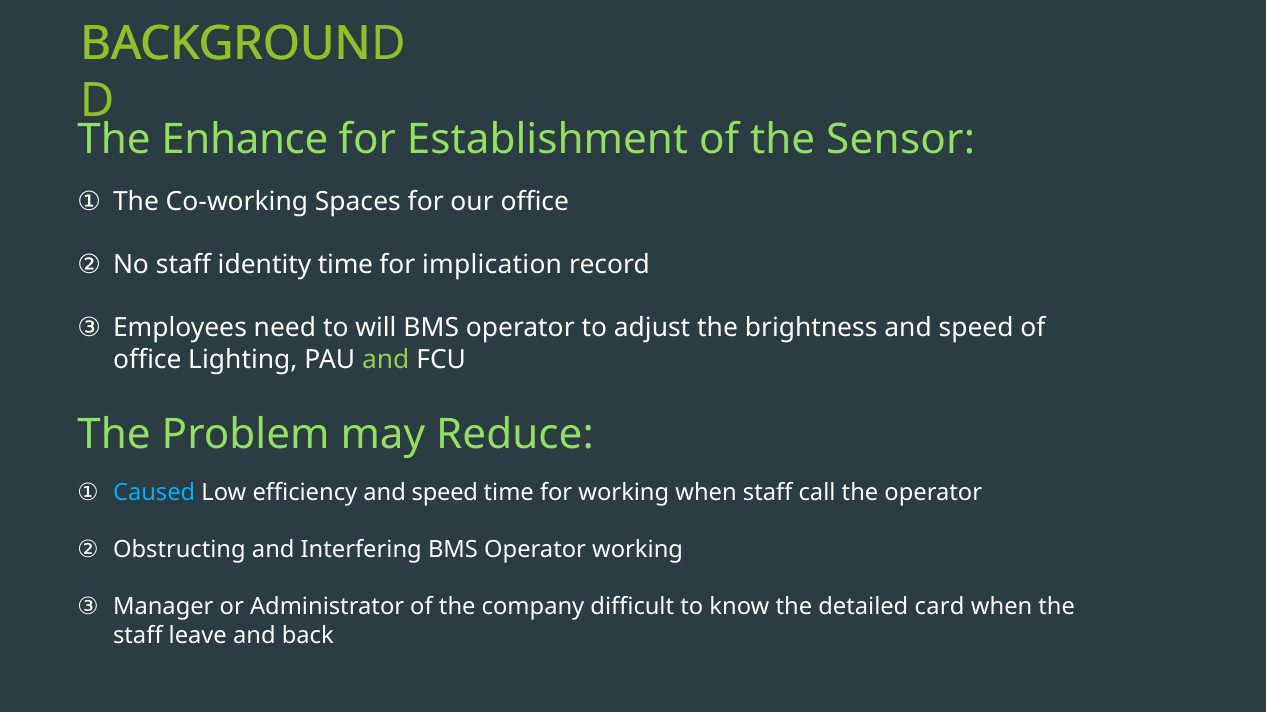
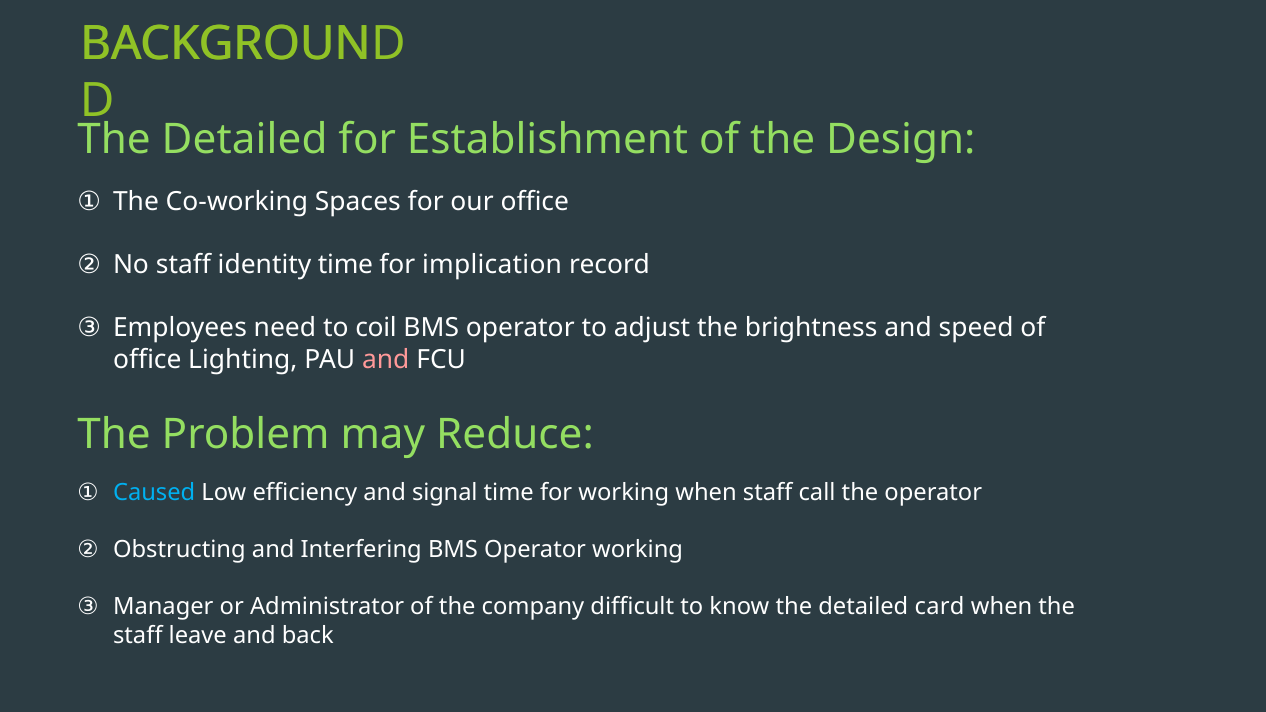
Enhance: Enhance -> Detailed (245, 139)
Sensor: Sensor -> Design (901, 139)
will: will -> coil (376, 328)
and colour: light green -> pink (386, 360)
efficiency and speed: speed -> signal (445, 493)
